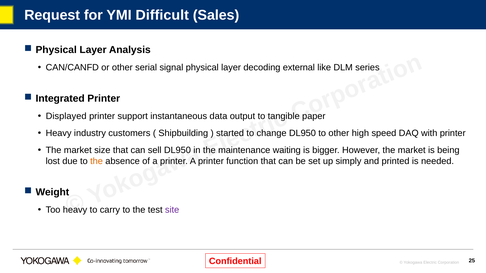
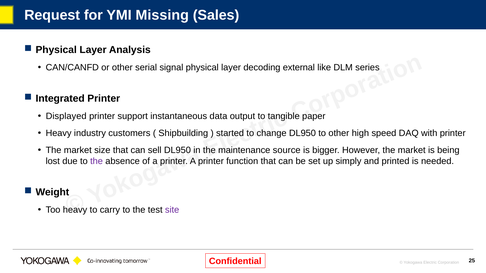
Difficult: Difficult -> Missing (162, 15)
waiting: waiting -> source (287, 150)
the colour: orange -> purple (97, 161)
